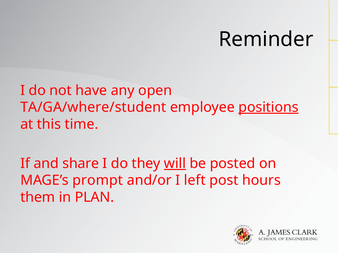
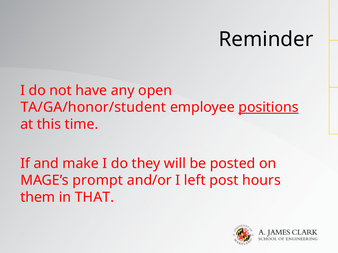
TA/GA/where/student: TA/GA/where/student -> TA/GA/honor/student (93, 107)
share: share -> make (81, 164)
will underline: present -> none (175, 164)
PLAN: PLAN -> THAT (94, 198)
